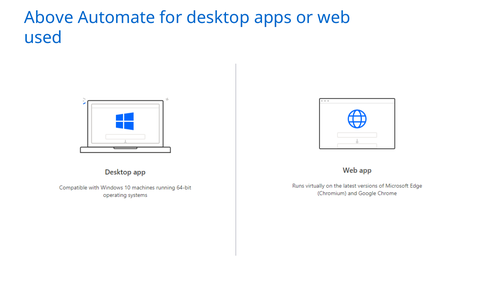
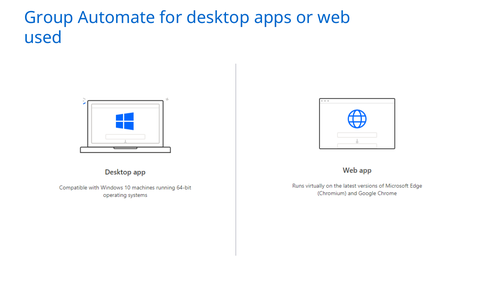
Above: Above -> Group (49, 18)
